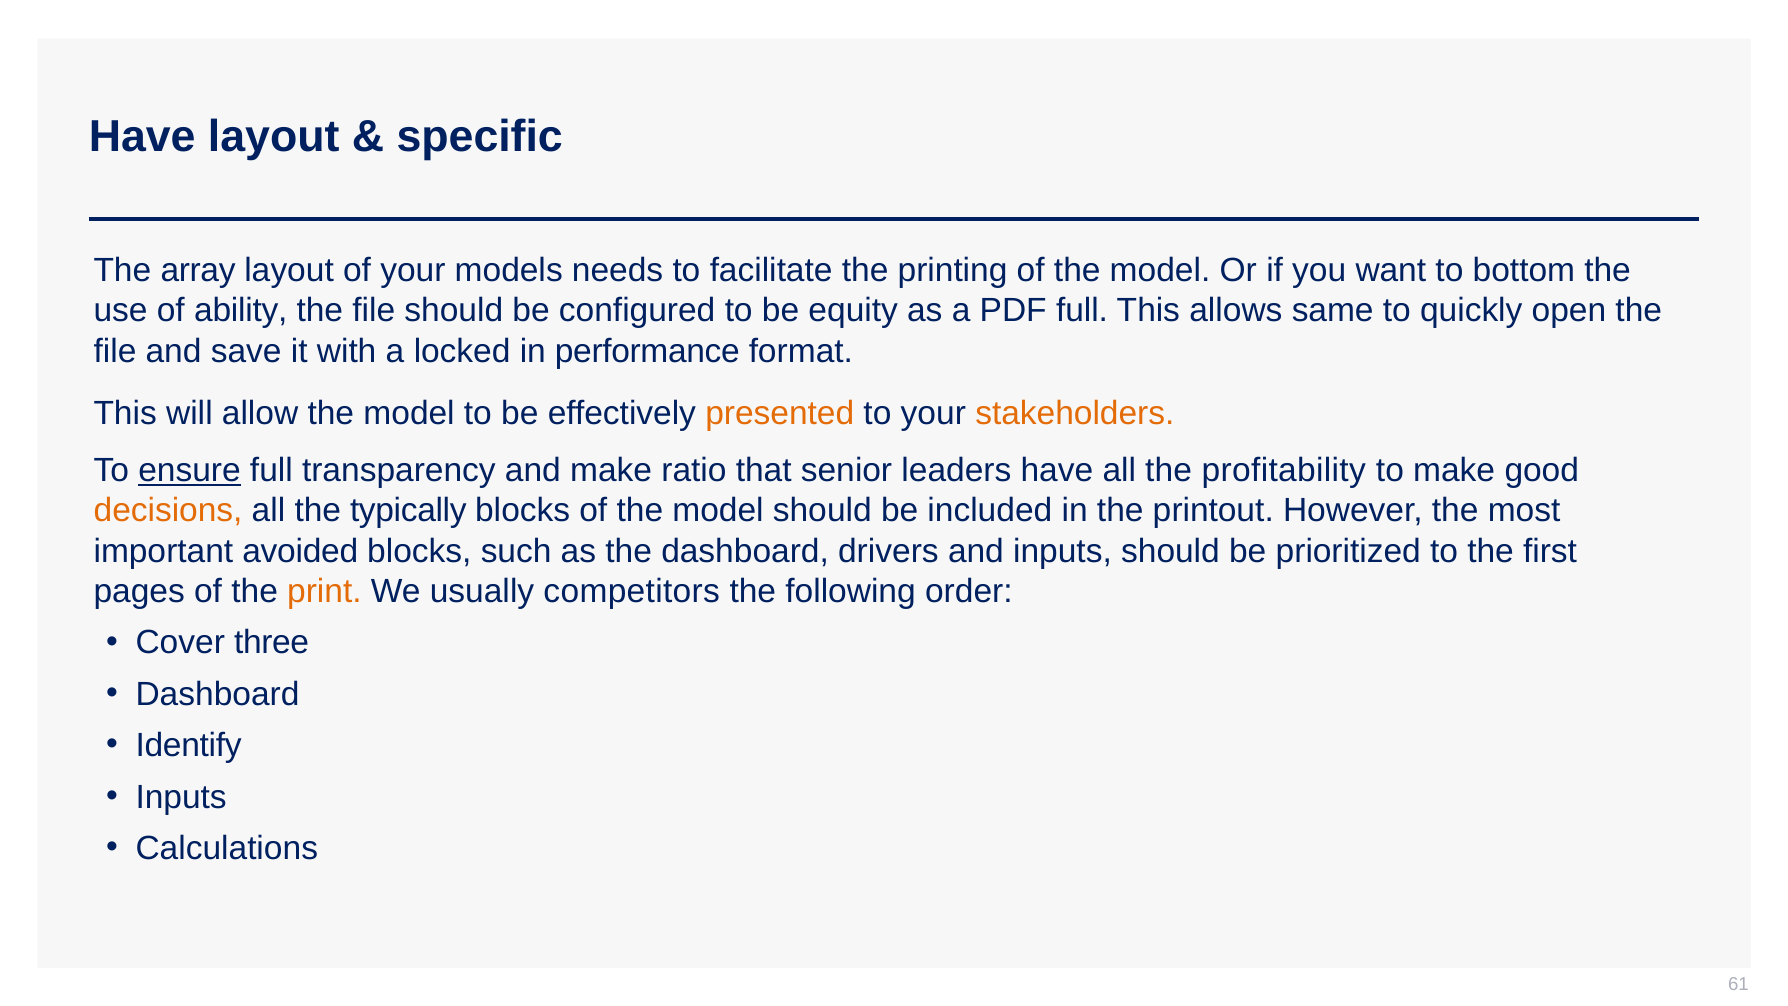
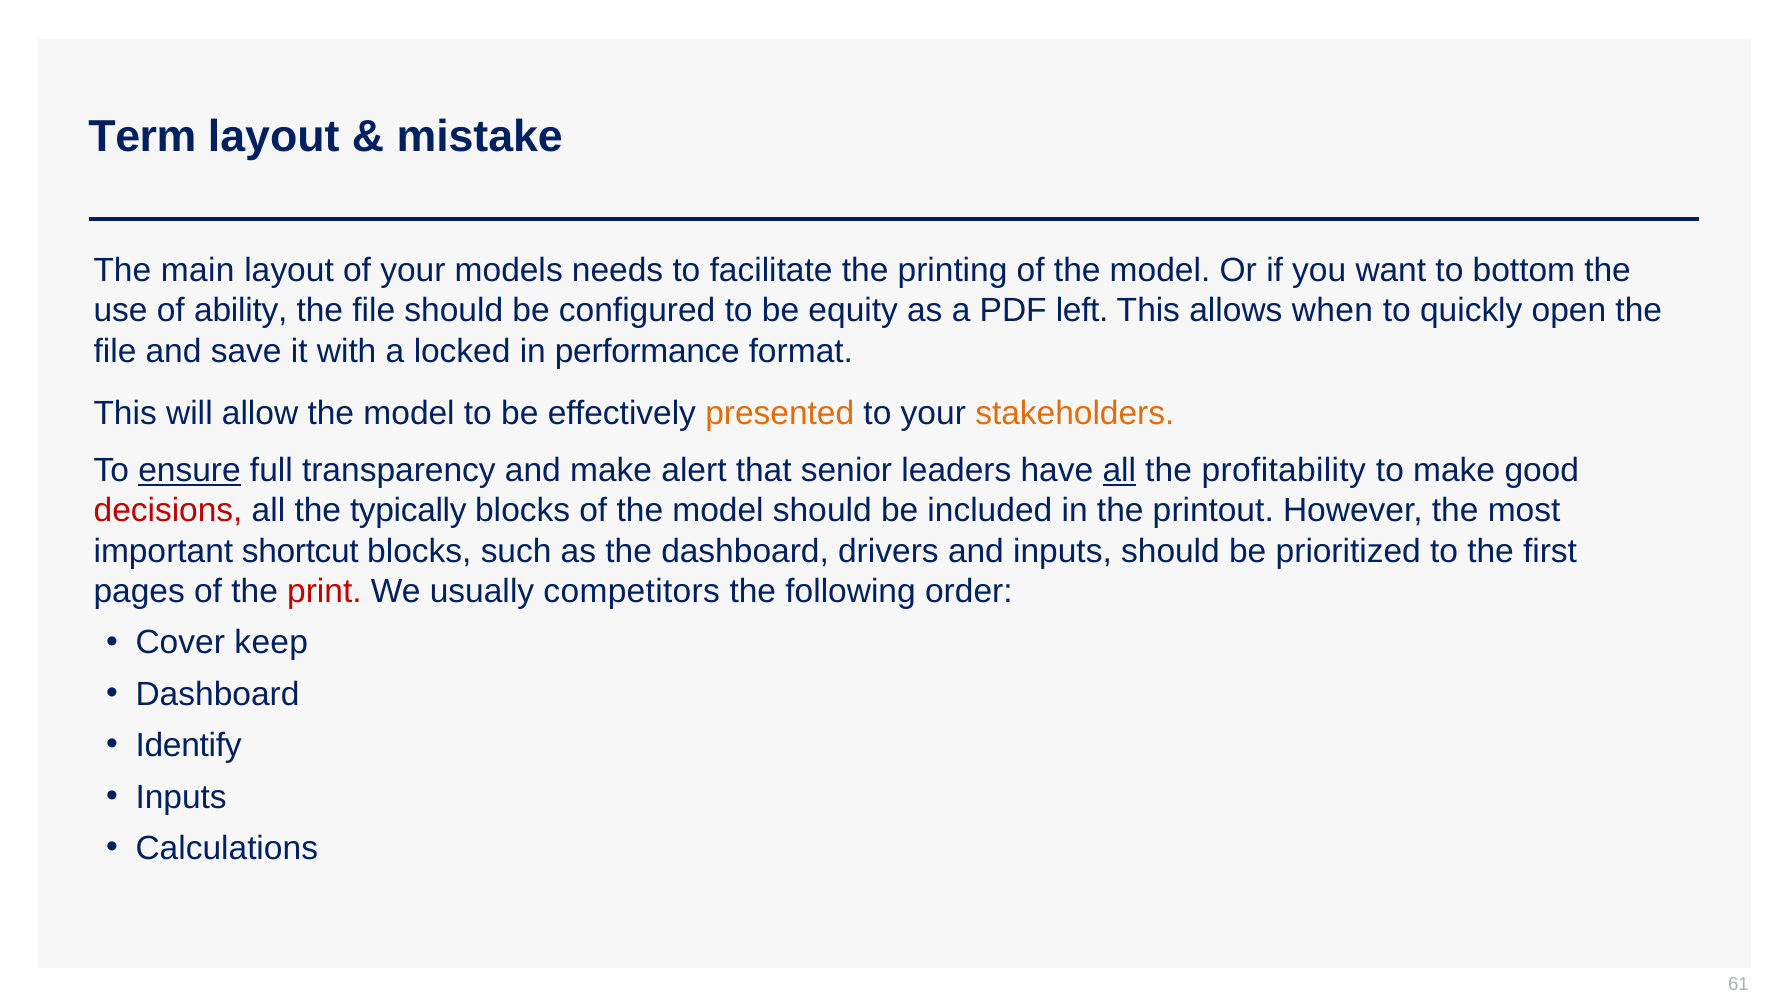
Have: Have -> Term (142, 137)
specific: specific -> mistake (480, 137)
array: array -> main (198, 270)
PDF full: full -> left (1082, 311)
same: same -> when (1332, 311)
ratio: ratio -> alert (694, 470)
all underline: none -> present (1119, 470)
decisions colour: orange -> red (168, 511)
avoided: avoided -> shortcut (300, 551)
print colour: orange -> red (324, 591)
three: three -> keep (271, 643)
